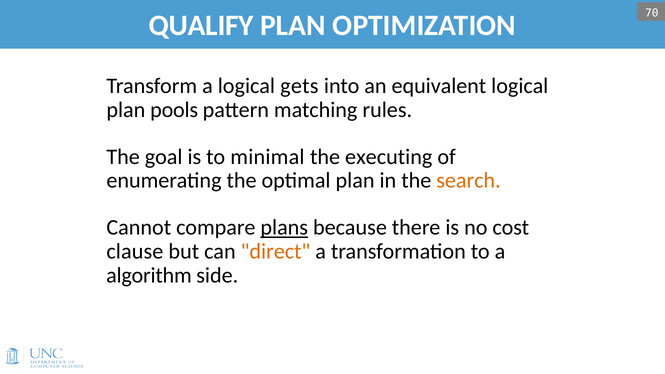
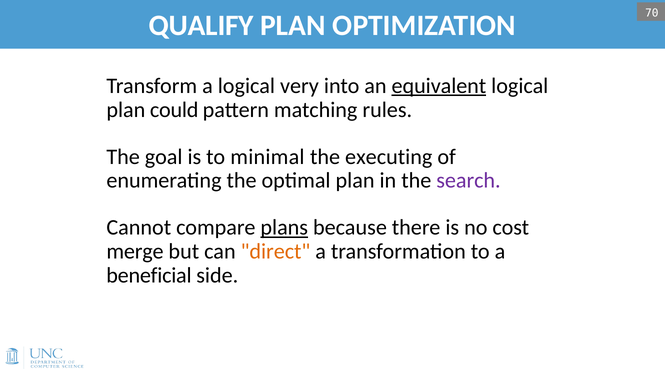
gets: gets -> very (299, 86)
equivalent underline: none -> present (439, 86)
pools: pools -> could (174, 110)
search colour: orange -> purple (469, 181)
clause: clause -> merge (135, 252)
algorithm: algorithm -> beneficial (149, 276)
